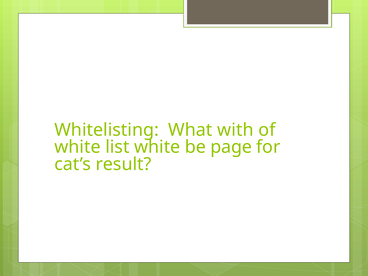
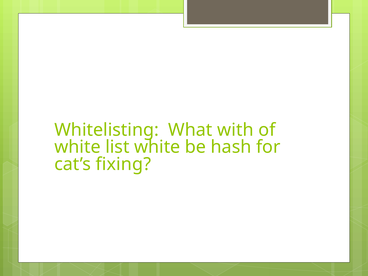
page: page -> hash (231, 147)
result: result -> fixing (123, 164)
